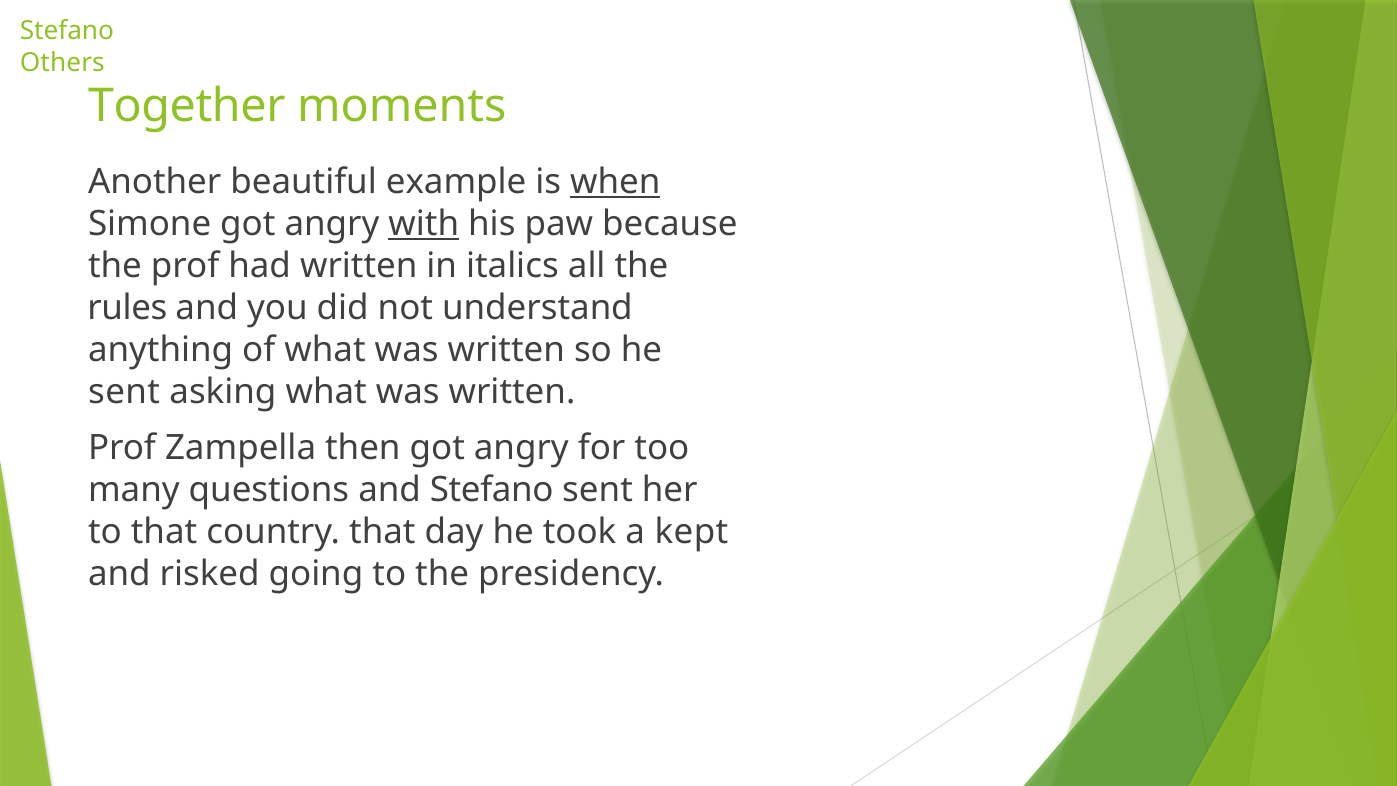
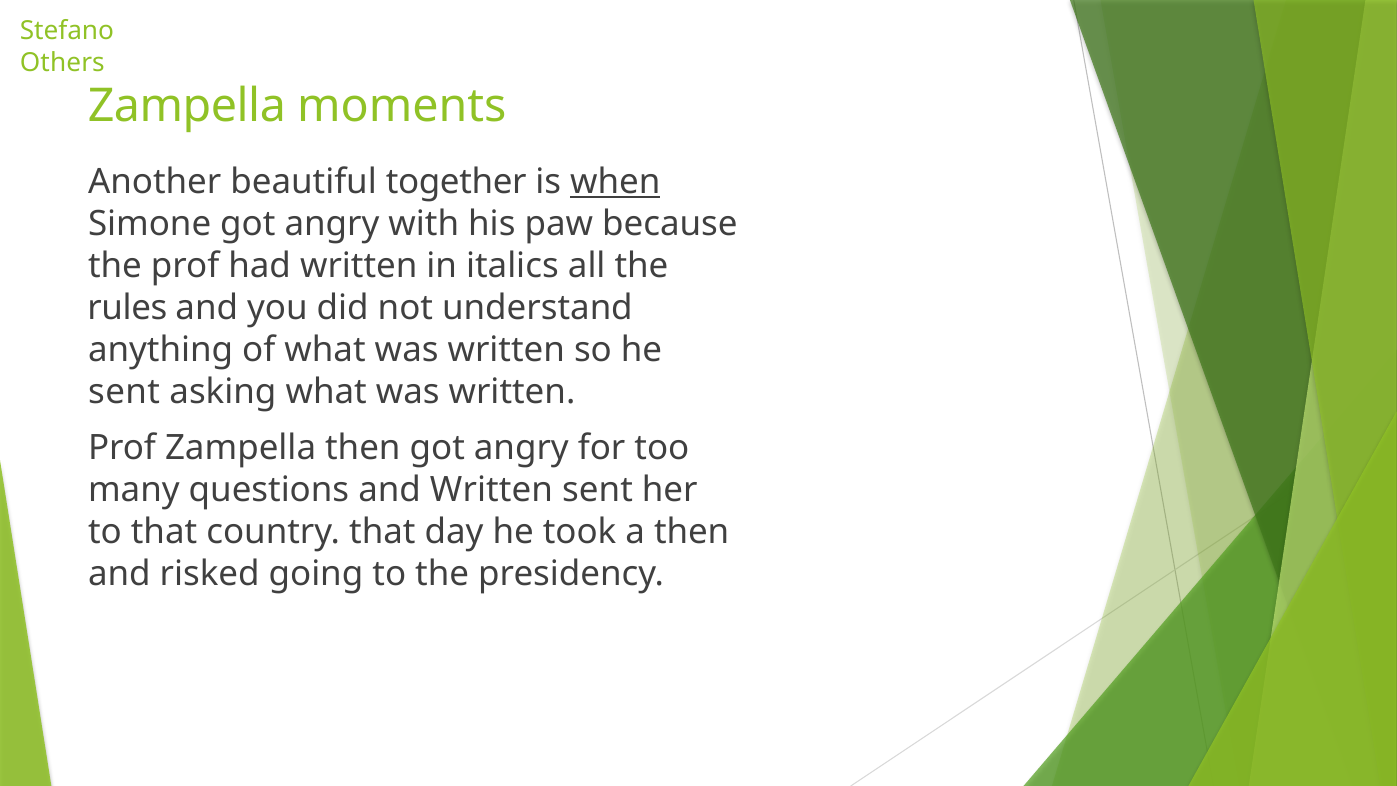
Together: Together -> Zampella (187, 106)
example: example -> together (456, 182)
with underline: present -> none (424, 224)
and Stefano: Stefano -> Written (491, 490)
a kept: kept -> then (692, 532)
